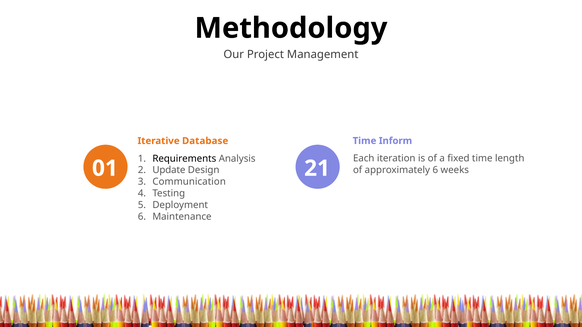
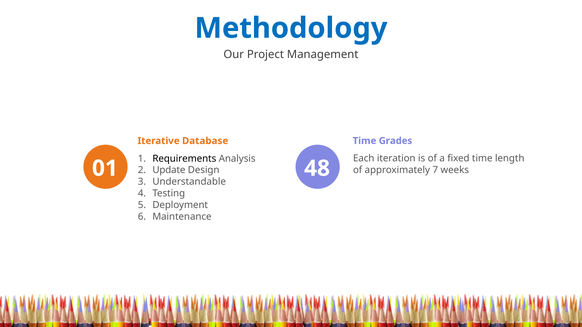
Methodology colour: black -> blue (291, 28)
Inform: Inform -> Grades (396, 141)
21: 21 -> 48 (317, 169)
approximately 6: 6 -> 7 (435, 170)
Communication: Communication -> Understandable (189, 182)
